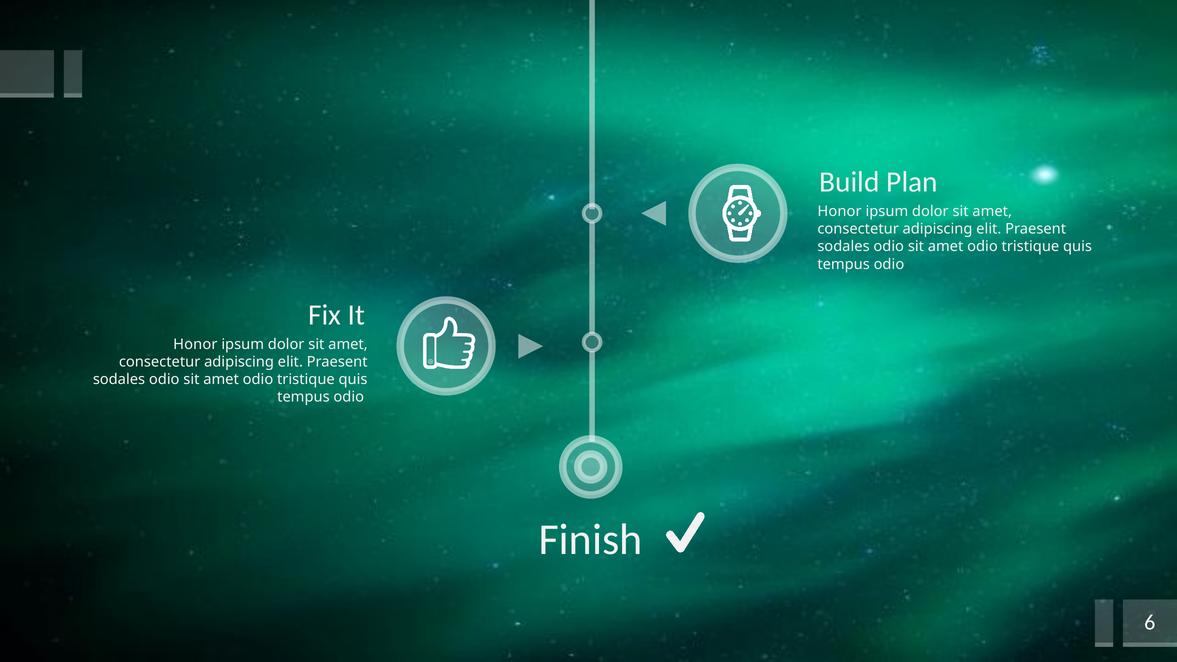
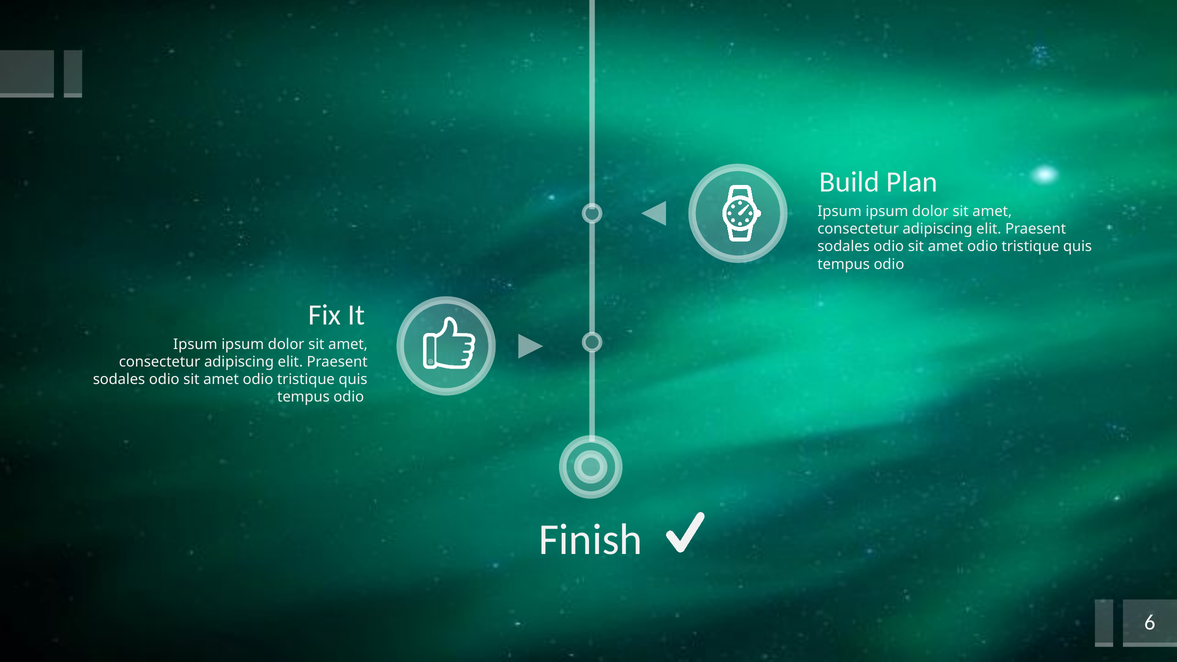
Honor: Honor -> Ipsum (840, 211)
Honor: Honor -> Ipsum (195, 344)
